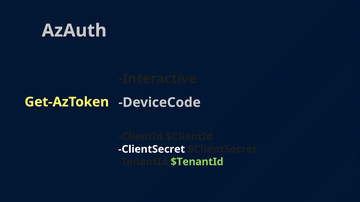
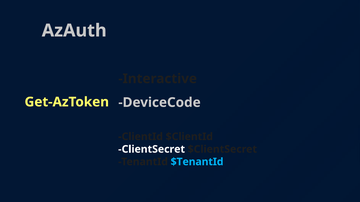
$TenantId colour: light green -> light blue (197, 162)
